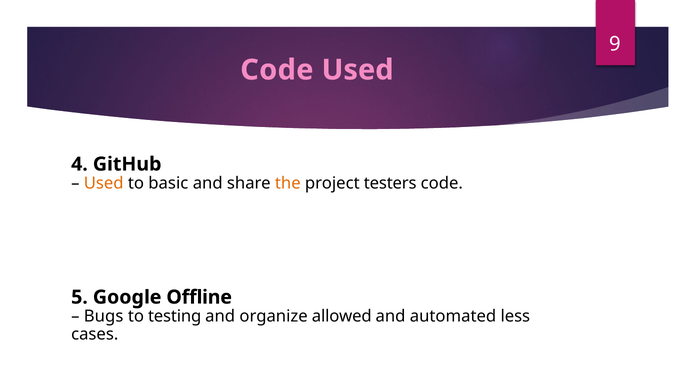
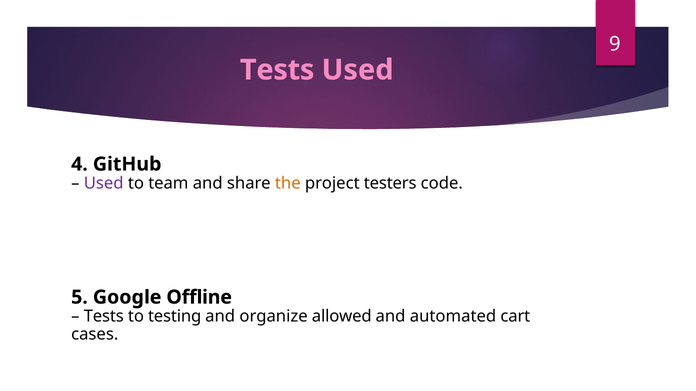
Code: Code -> Tests (277, 70)
Used colour: orange -> purple (104, 184)
basic: basic -> team (168, 184)
Bugs: Bugs -> Tests (104, 317)
less: less -> cart (515, 317)
